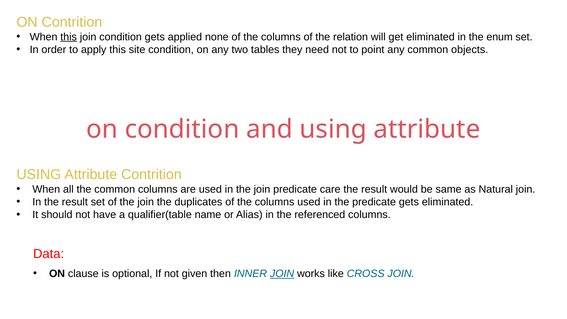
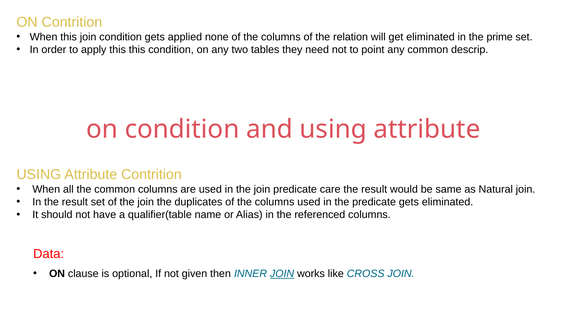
this underline: present -> none (69, 37)
enum: enum -> prime (500, 37)
this site: site -> this (137, 50)
objects: objects -> descrip (470, 50)
